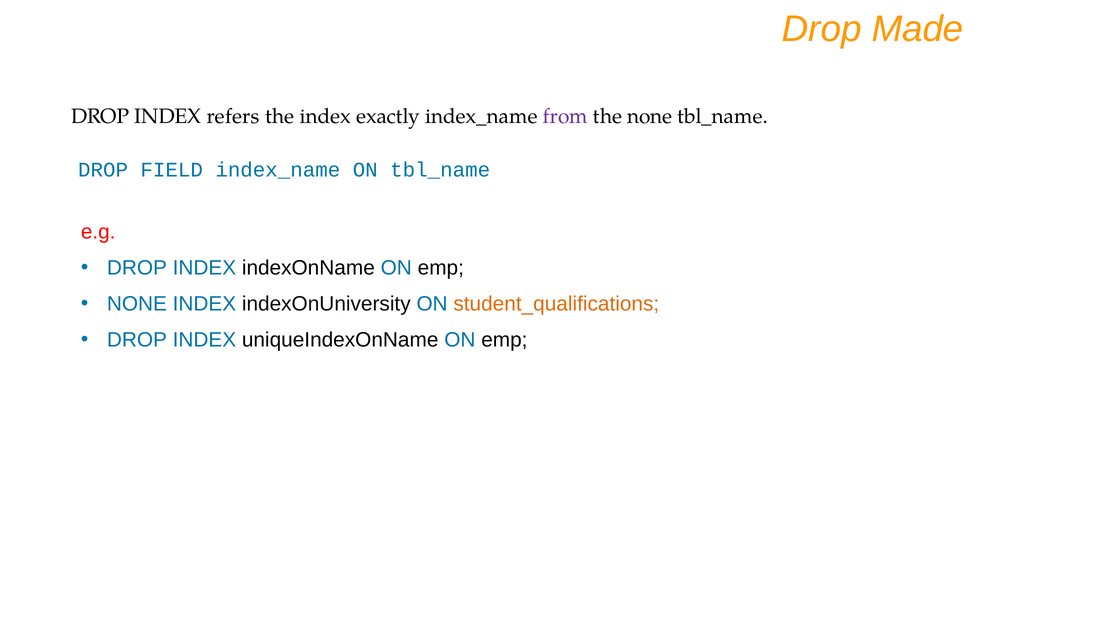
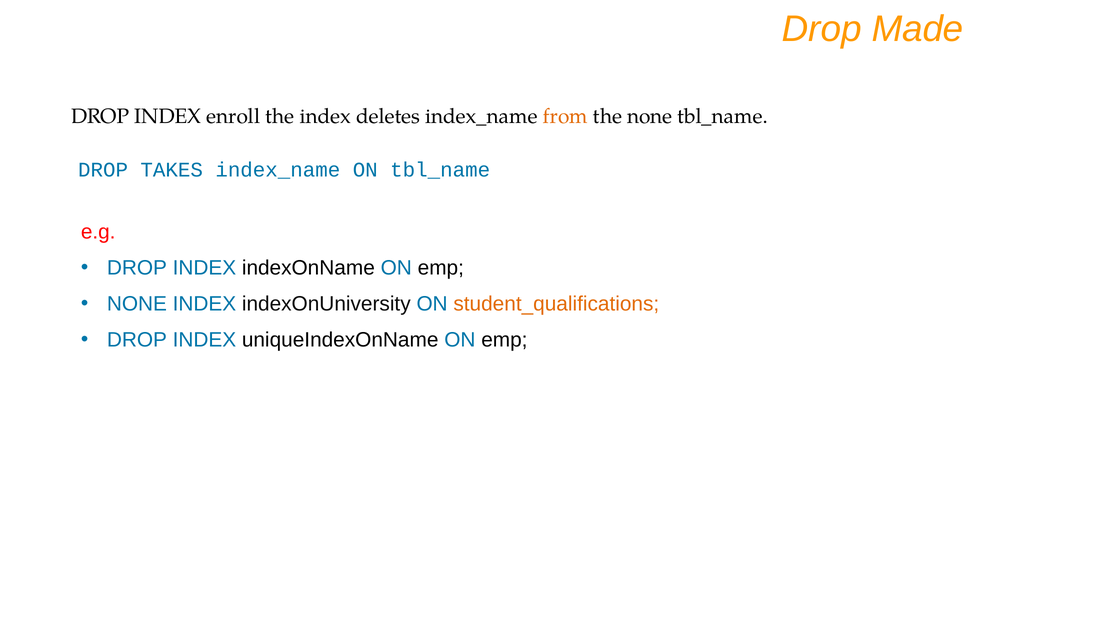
refers: refers -> enroll (233, 116)
exactly: exactly -> deletes (388, 116)
from colour: purple -> orange (565, 116)
FIELD: FIELD -> TAKES (172, 170)
